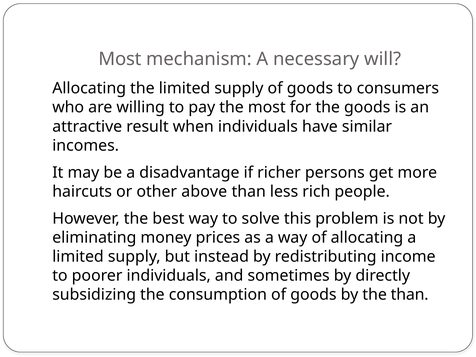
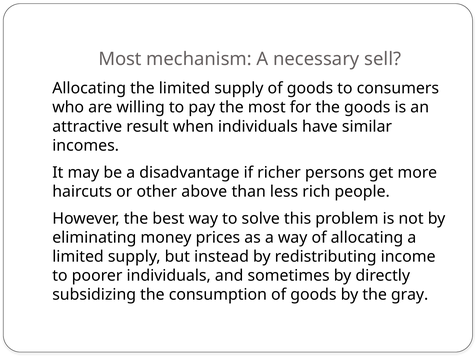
will: will -> sell (383, 59)
the than: than -> gray (410, 295)
